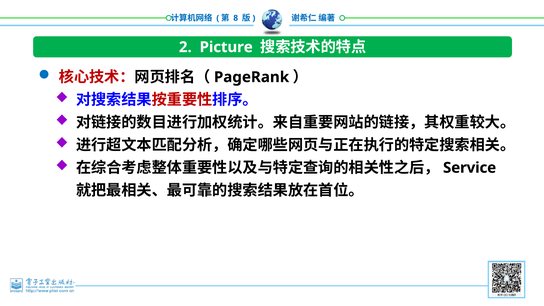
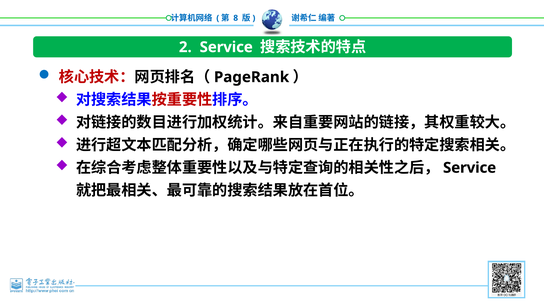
2 Picture: Picture -> Service (226, 47)
